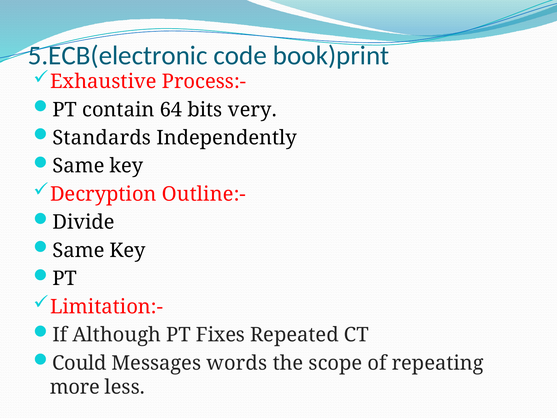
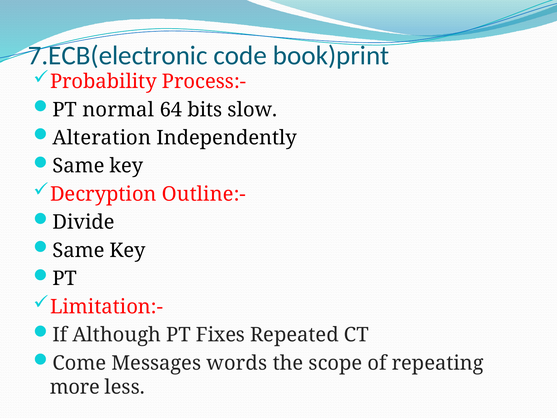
5.ECB(electronic: 5.ECB(electronic -> 7.ECB(electronic (118, 56)
Exhaustive: Exhaustive -> Probability (103, 81)
contain: contain -> normal (118, 110)
very: very -> slow (252, 110)
Standards: Standards -> Alteration (102, 138)
Could: Could -> Come (79, 363)
